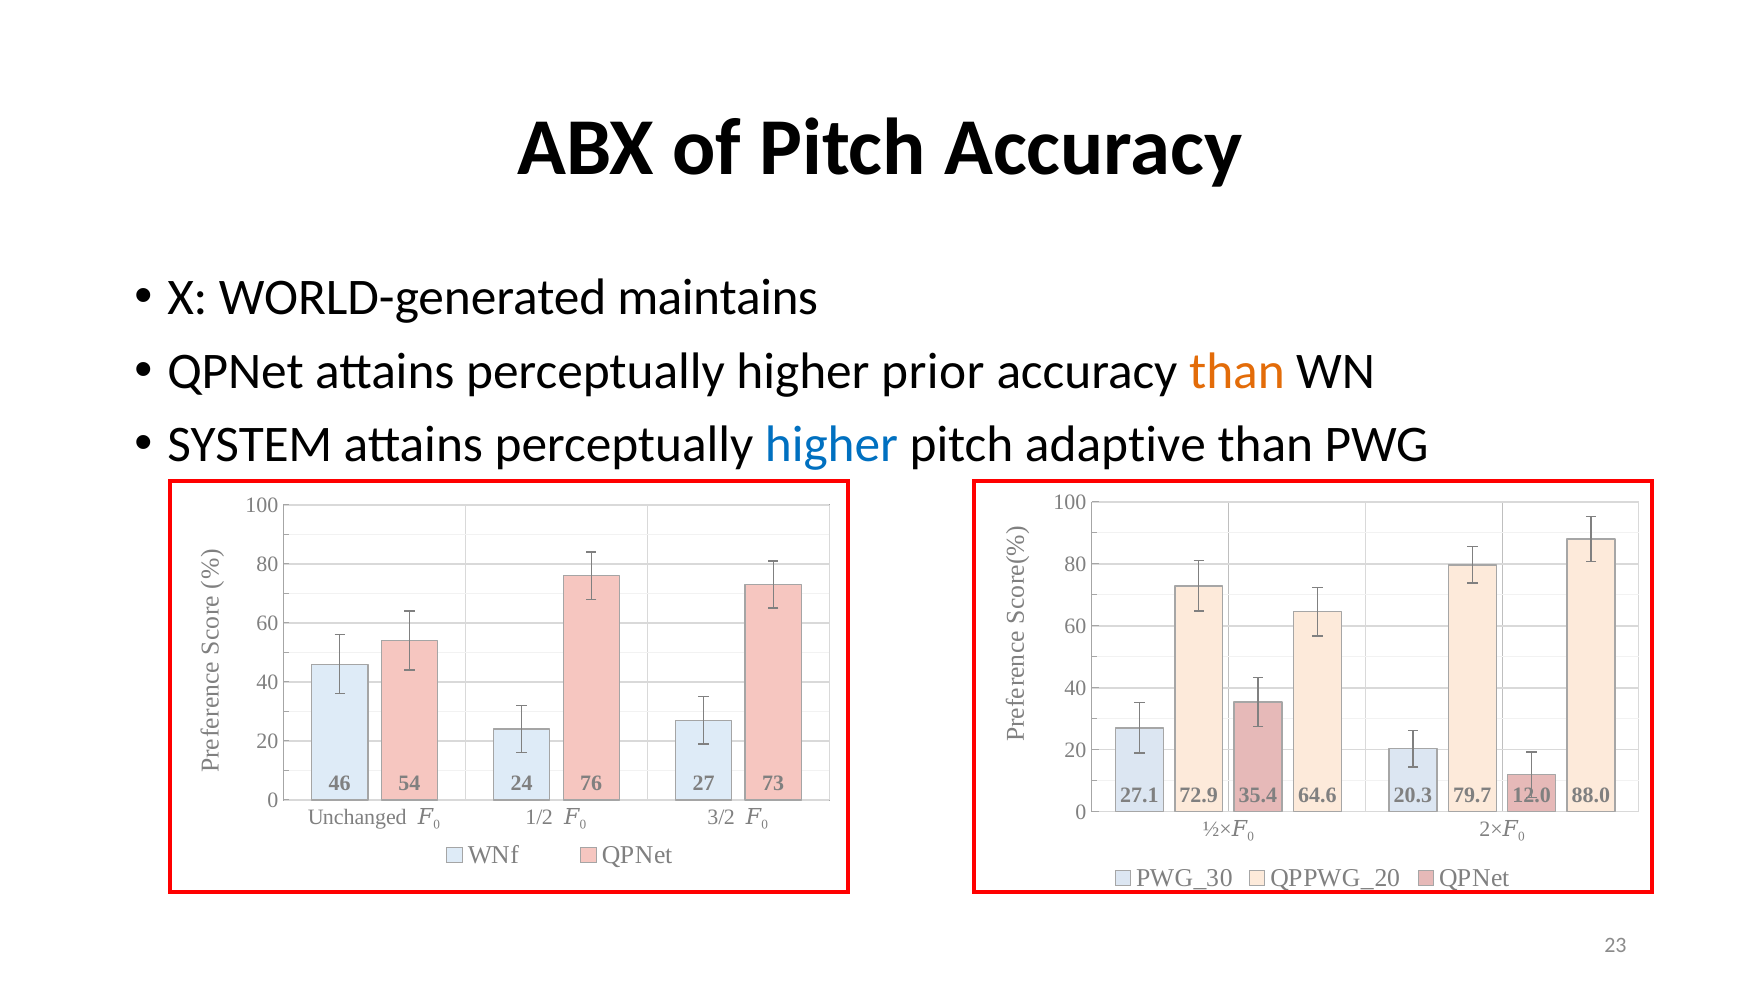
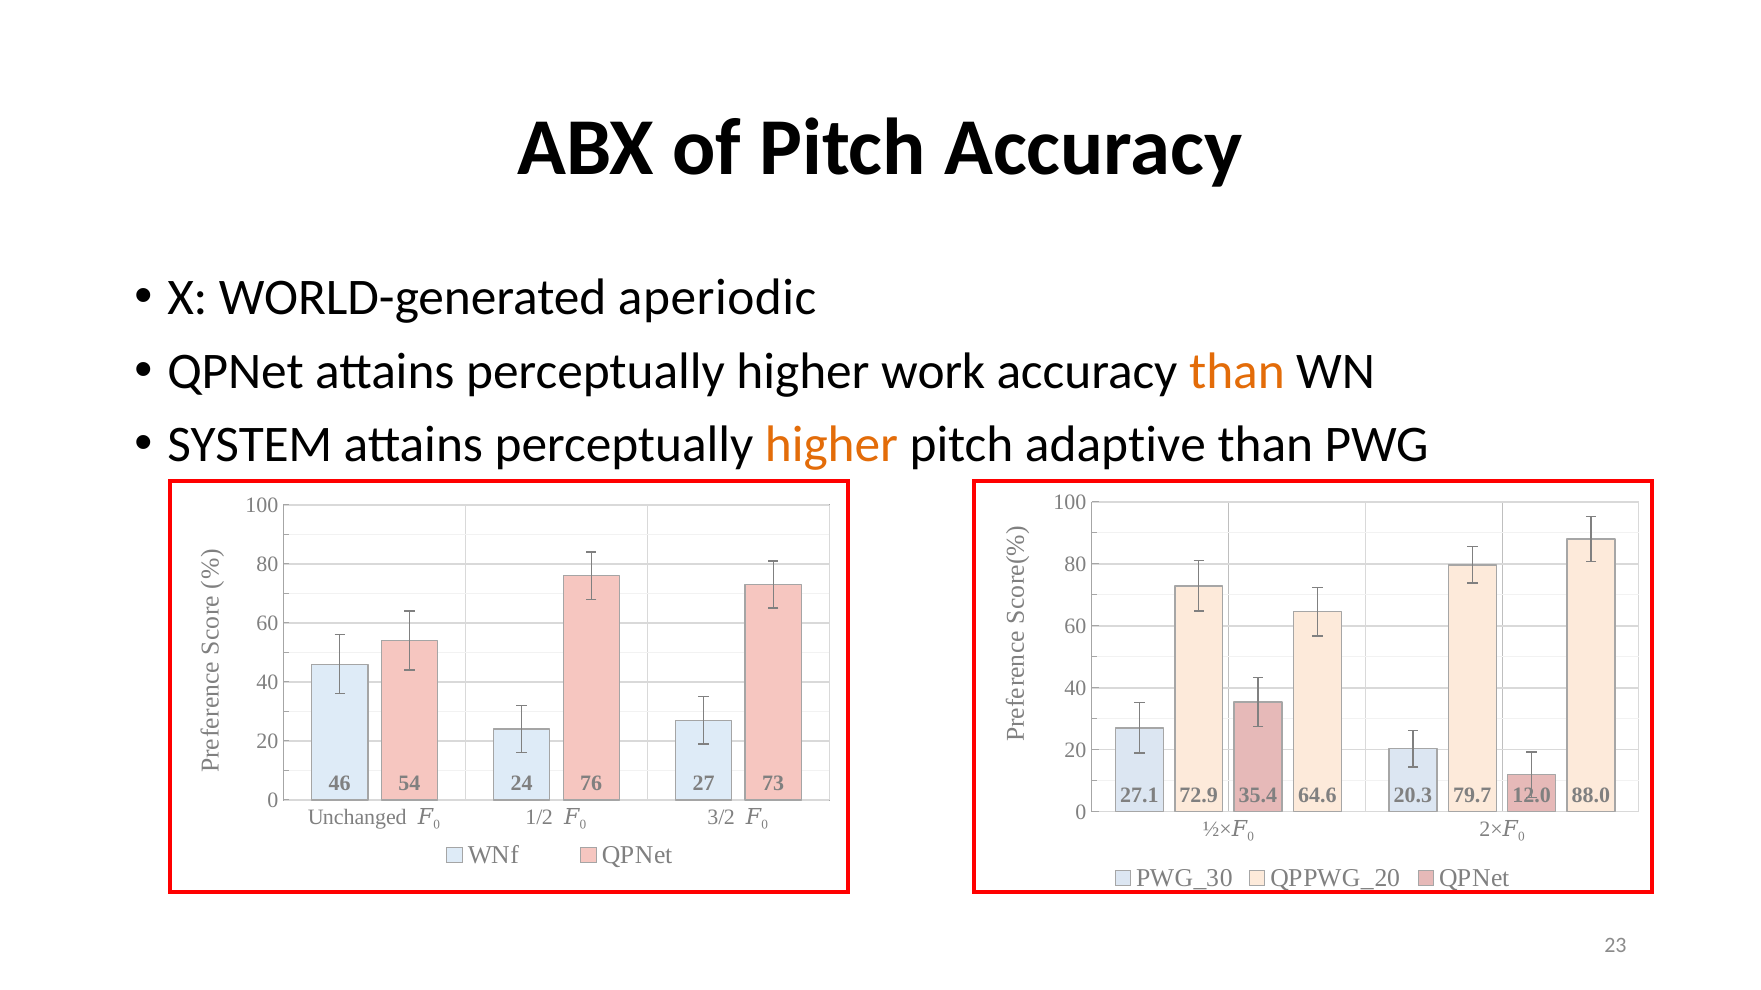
maintains: maintains -> aperiodic (717, 298)
prior: prior -> work (933, 371)
higher colour: blue -> orange (831, 445)
